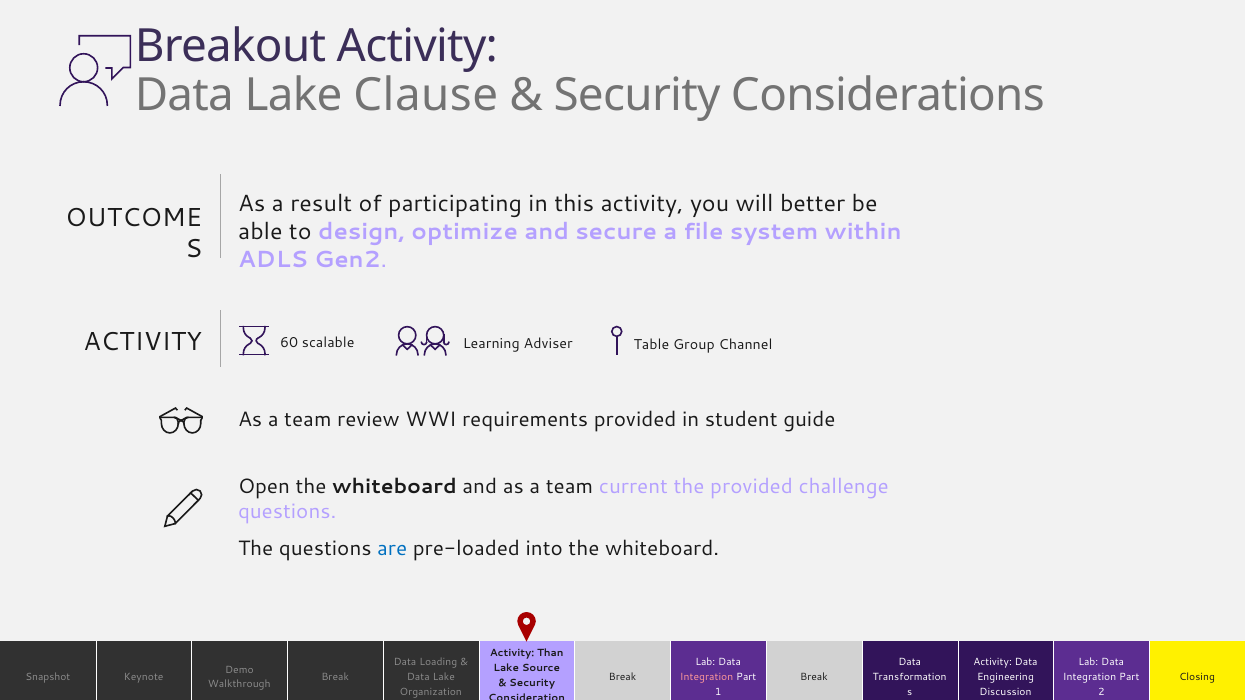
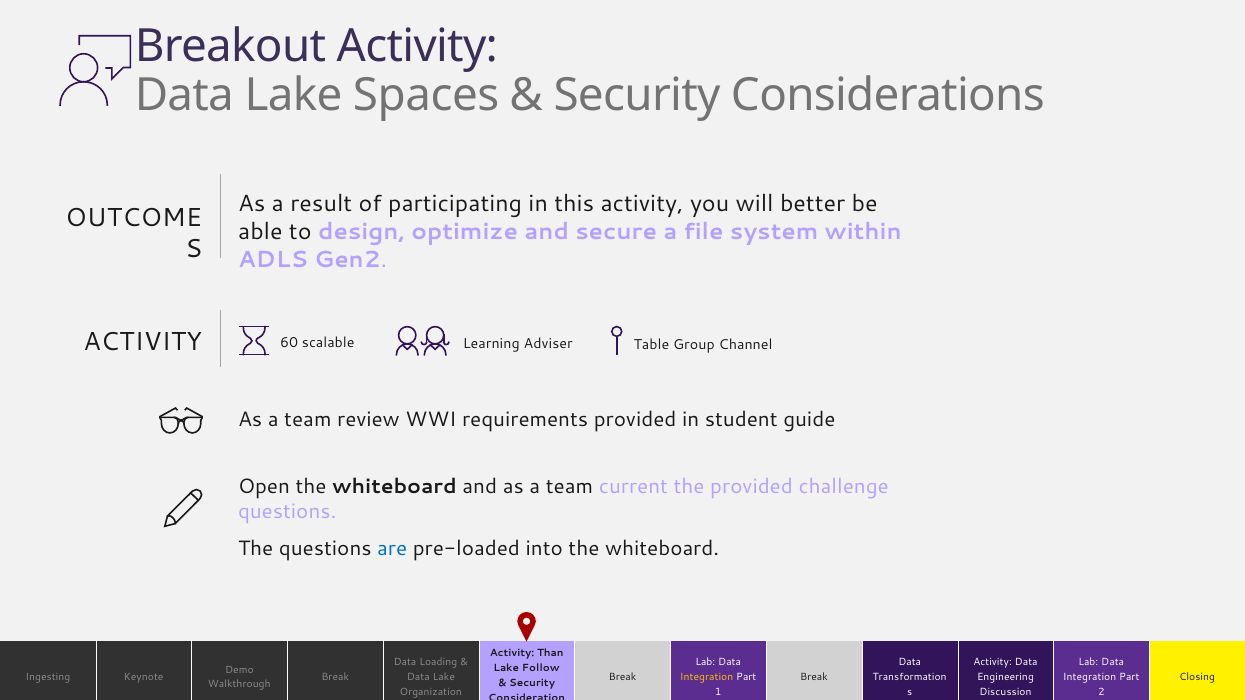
Clause: Clause -> Spaces (426, 96)
Source: Source -> Follow (541, 669)
Snapshot: Snapshot -> Ingesting (48, 677)
Integration colour: pink -> yellow (707, 677)
